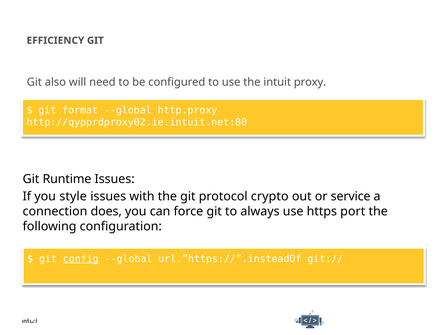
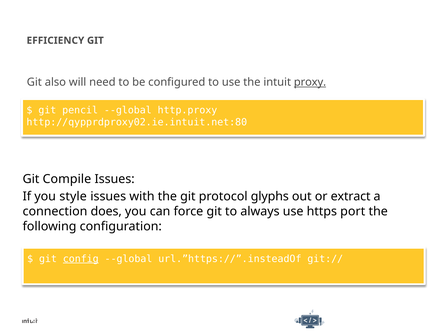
proxy underline: none -> present (310, 82)
format: format -> pencil (80, 110)
Runtime: Runtime -> Compile (67, 179)
crypto: crypto -> glyphs (270, 197)
service: service -> extract (351, 197)
